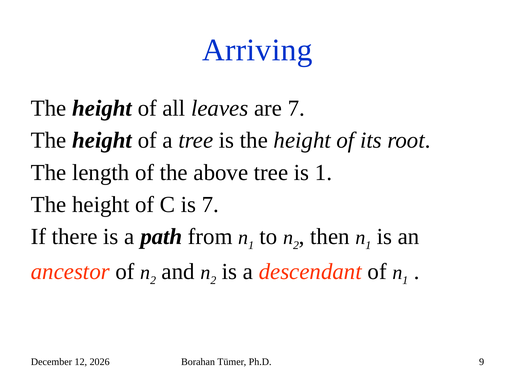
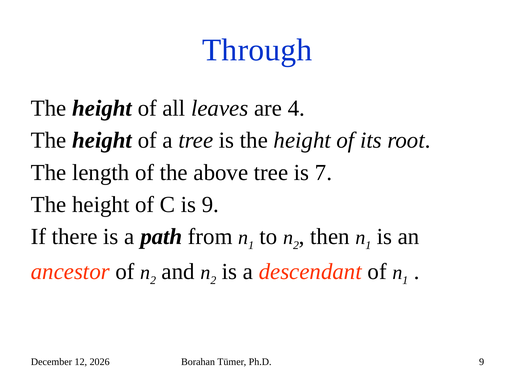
Arriving: Arriving -> Through (257, 50)
are 7: 7 -> 4 (296, 108)
is 1: 1 -> 7 (324, 172)
is 7: 7 -> 9 (210, 204)
